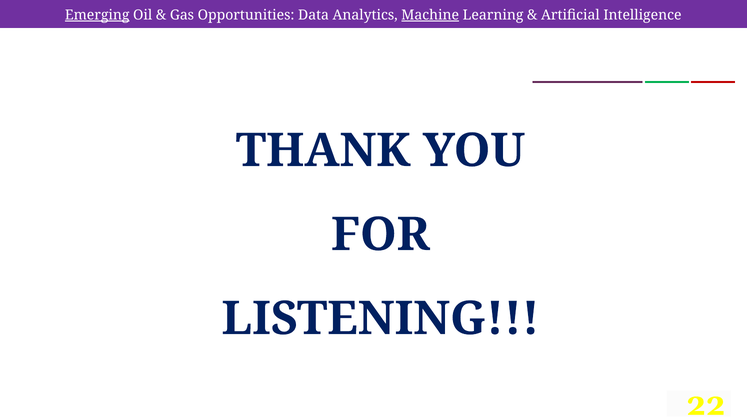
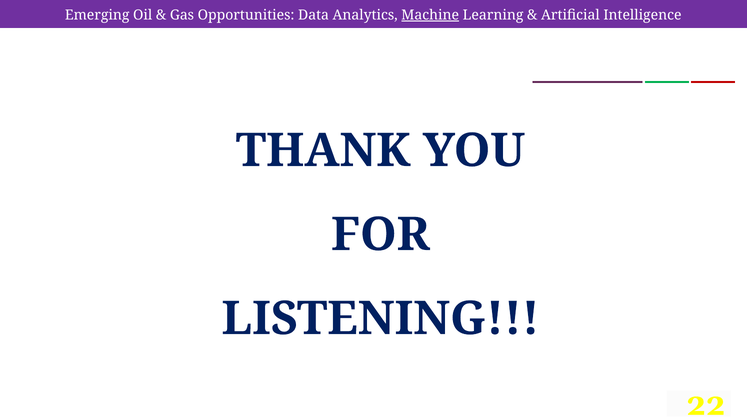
Emerging underline: present -> none (97, 15)
